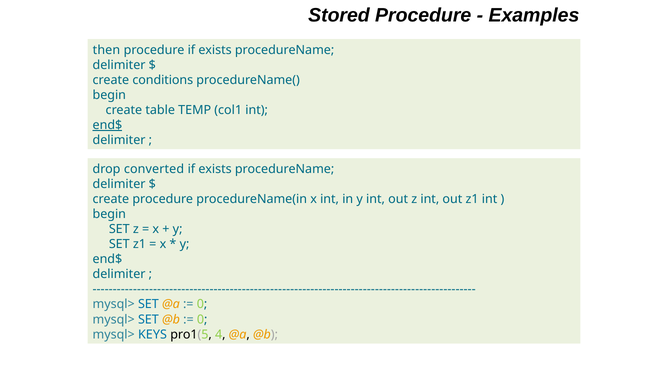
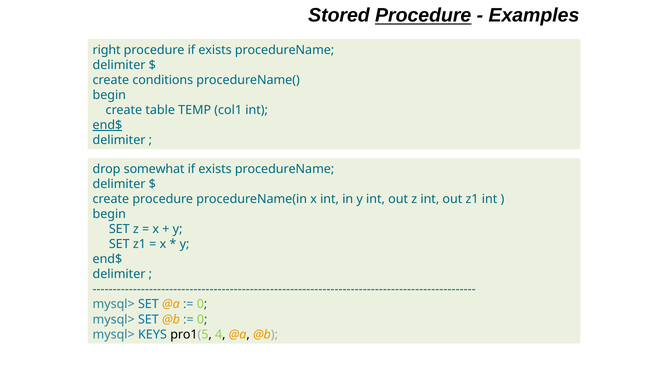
Procedure underline: none -> present (423, 16)
then: then -> right (107, 50)
converted: converted -> somewhat (154, 169)
